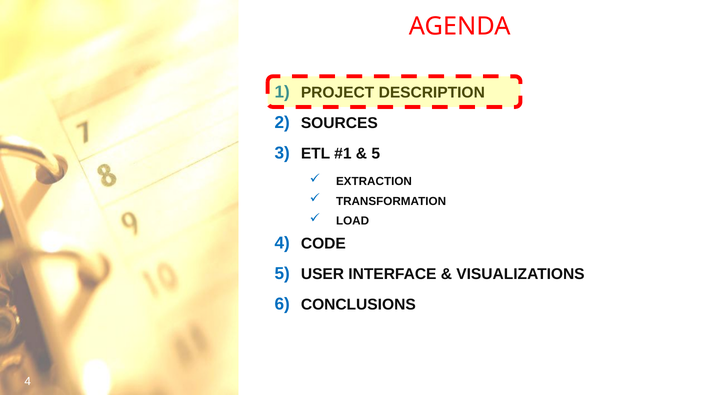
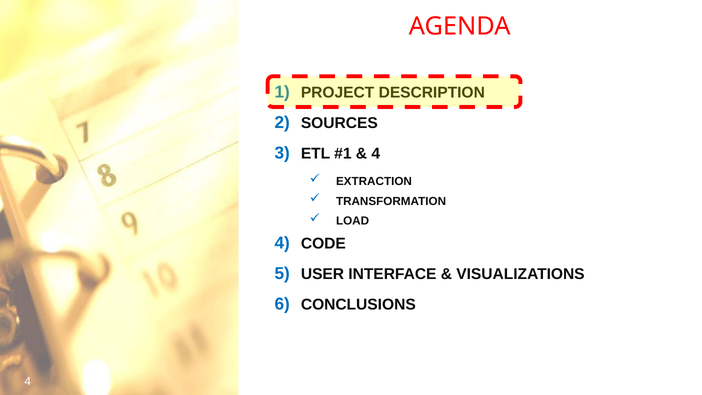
5: 5 -> 4 (376, 153)
